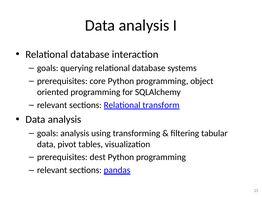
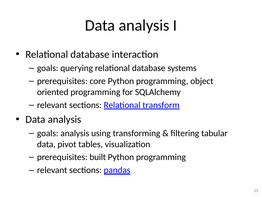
dest: dest -> built (98, 157)
